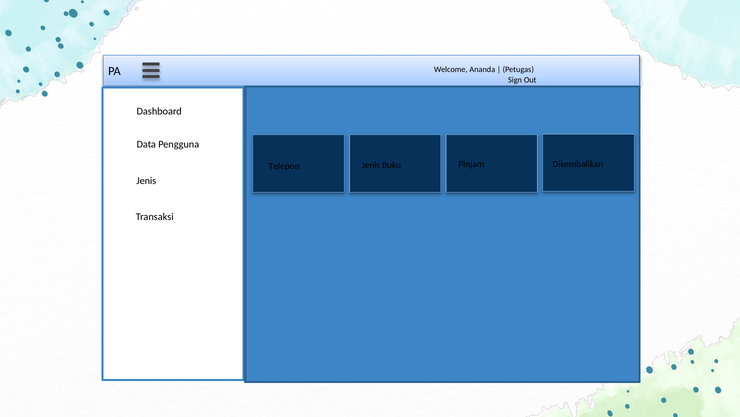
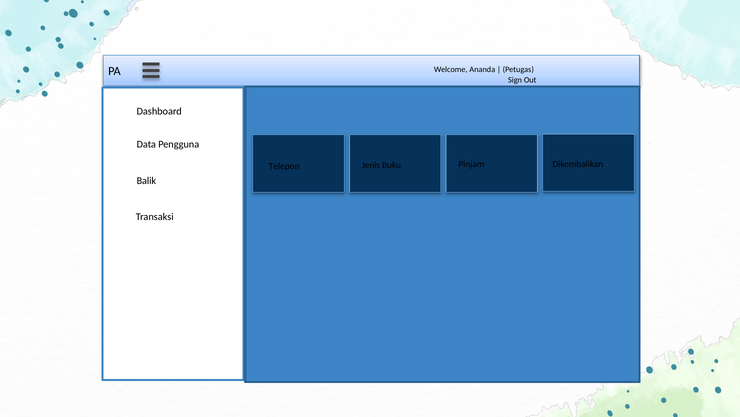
Jenis: Jenis -> Balik (146, 180)
